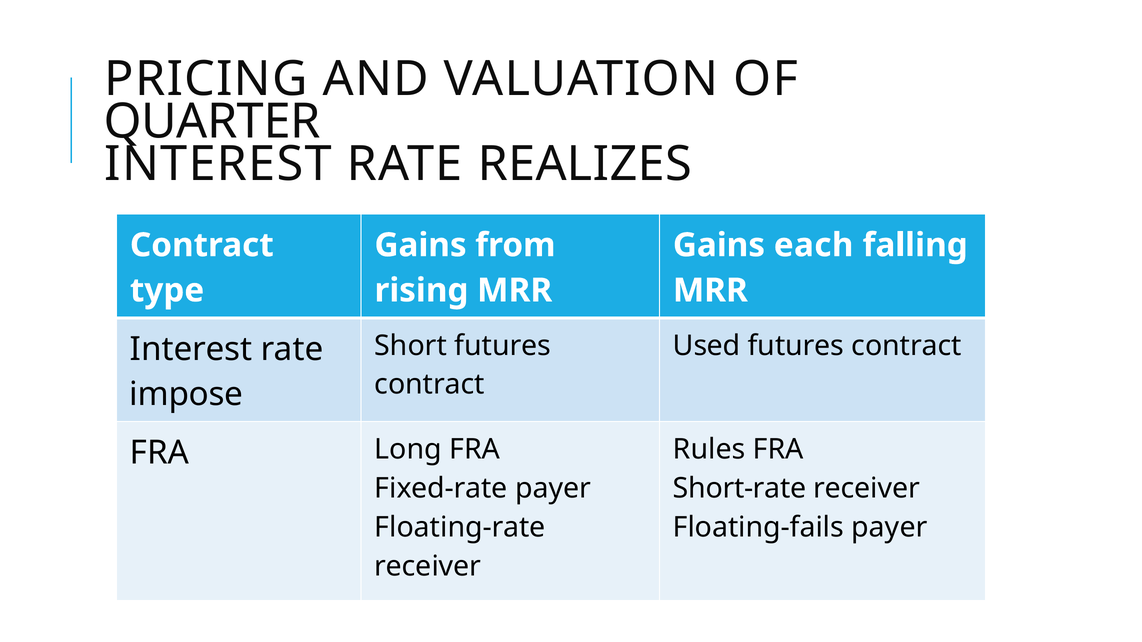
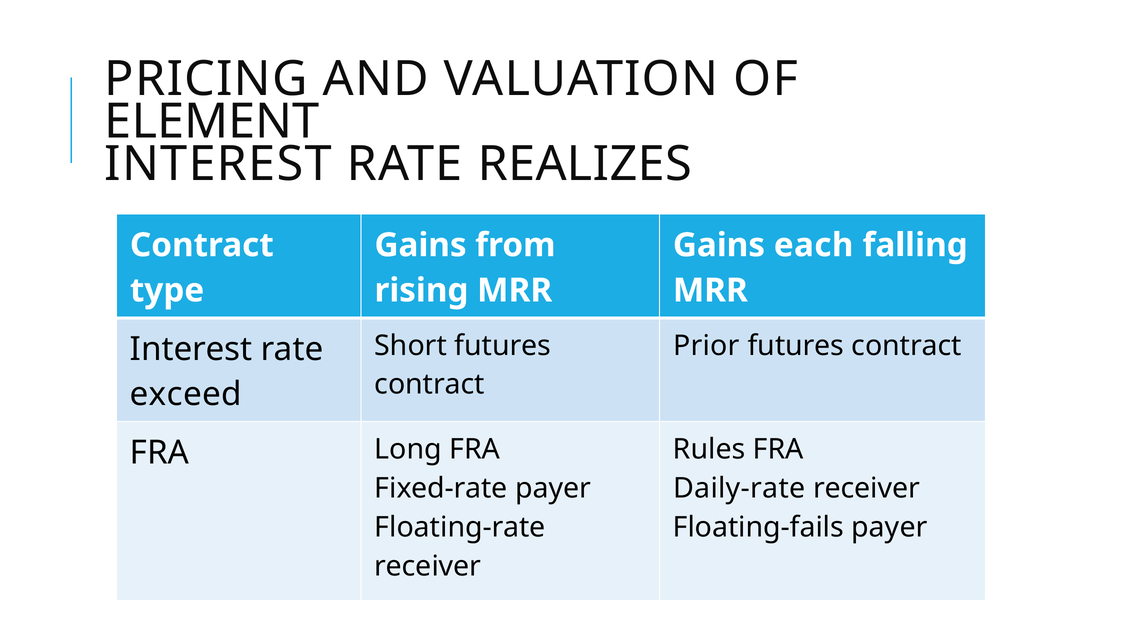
QUARTER: QUARTER -> ELEMENT (212, 122)
Used: Used -> Prior (706, 346)
impose: impose -> exceed (186, 394)
Short-rate: Short-rate -> Daily-rate (739, 489)
